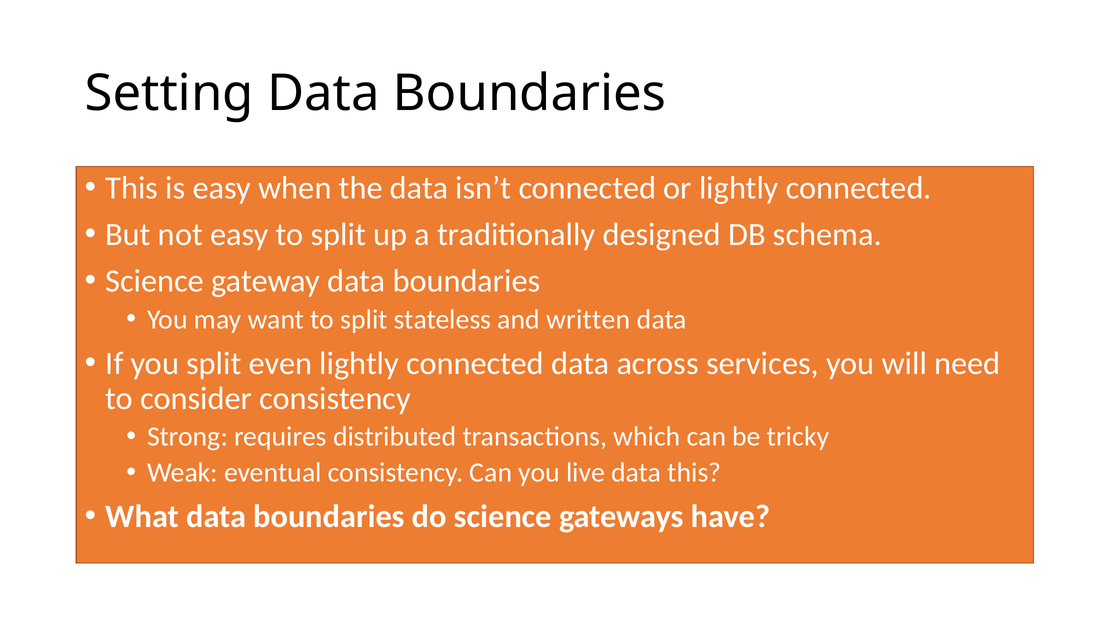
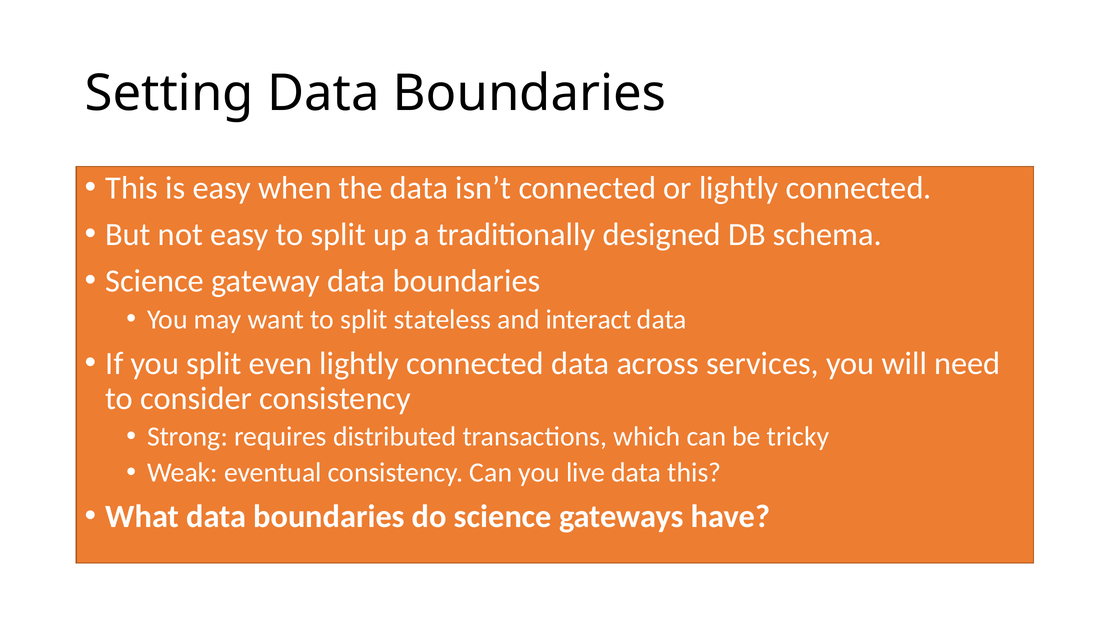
written: written -> interact (589, 319)
